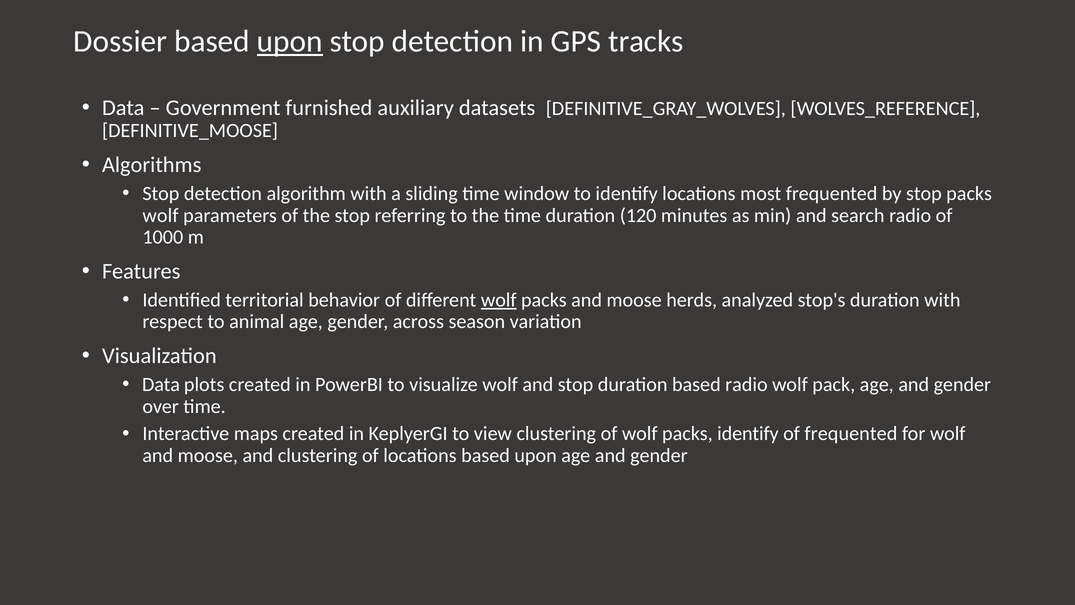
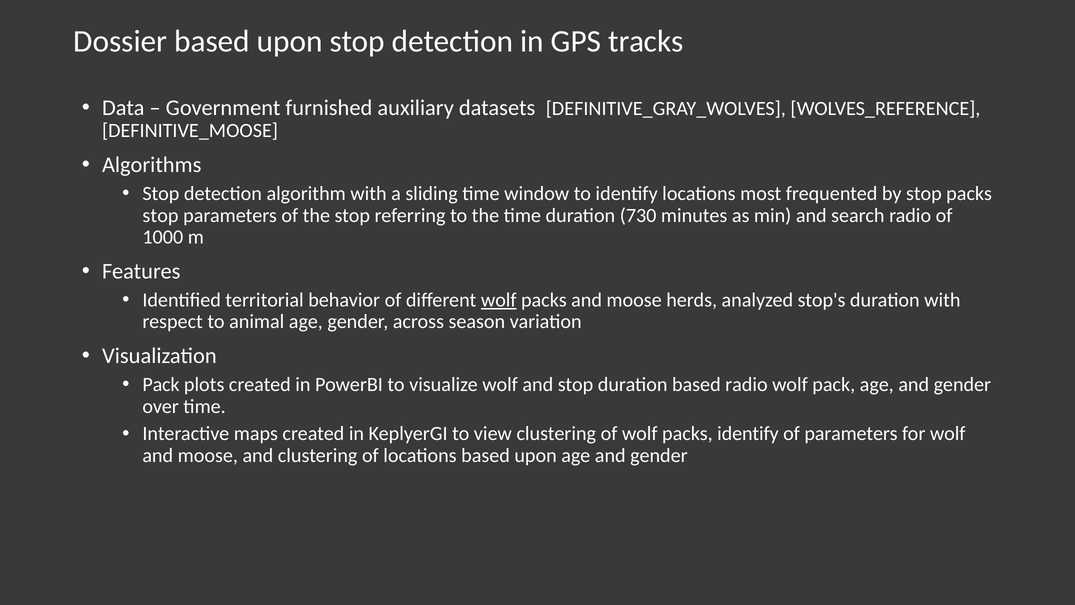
upon underline: present -> none (290, 42)
wolf: wolf -> stop (161, 215)
120: 120 -> 730 (638, 215)
Data: Data -> Pack (161, 384)
of frequented: frequented -> parameters (851, 434)
